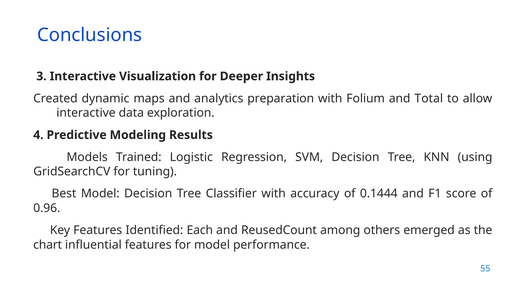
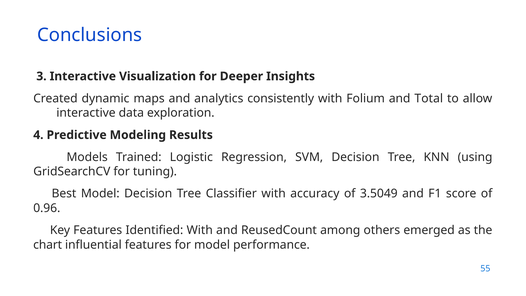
preparation: preparation -> consistently (281, 98)
0.1444: 0.1444 -> 3.5049 (379, 194)
Identified Each: Each -> With (200, 230)
